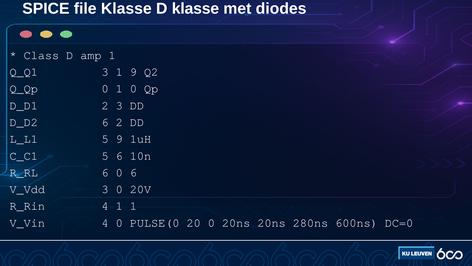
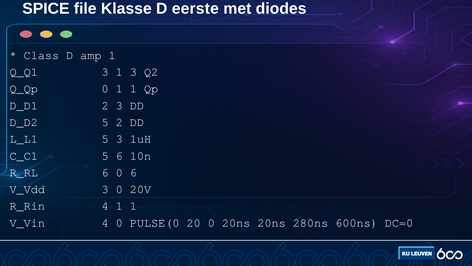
D klasse: klasse -> eerste (195, 9)
1 9: 9 -> 3 (133, 72)
0 1 0: 0 -> 1 (133, 89)
D_D2 6: 6 -> 5 (105, 122)
5 9: 9 -> 3 (119, 139)
